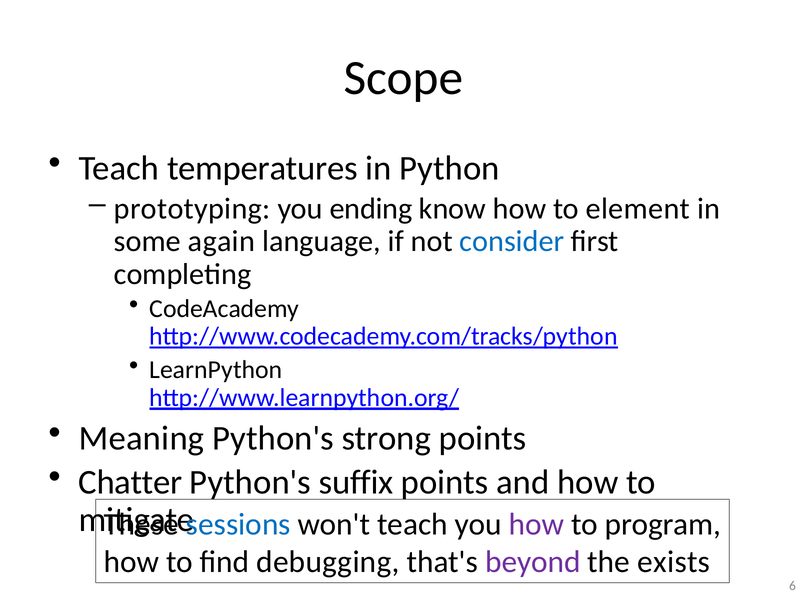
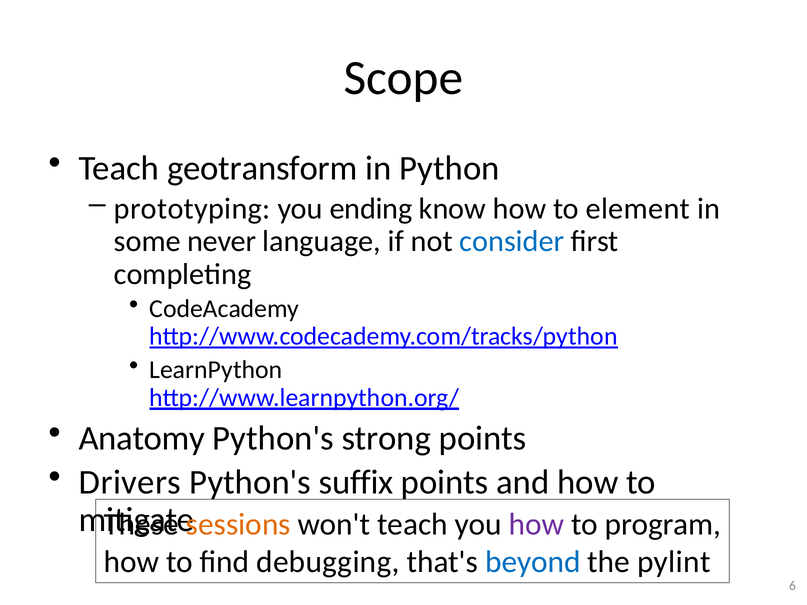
temperatures: temperatures -> geotransform (262, 169)
again: again -> never (222, 241)
Meaning: Meaning -> Anatomy (142, 439)
Chatter: Chatter -> Drivers (130, 483)
sessions colour: blue -> orange (238, 525)
beyond colour: purple -> blue (533, 562)
exists: exists -> pylint (674, 562)
